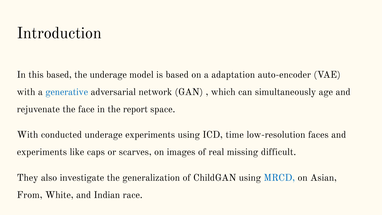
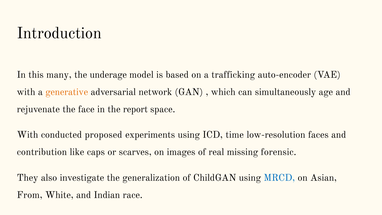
this based: based -> many (59, 75)
adaptation: adaptation -> trafficking (233, 75)
generative colour: blue -> orange (67, 92)
conducted underage: underage -> proposed (104, 135)
experiments: experiments -> contribution (42, 152)
difficult: difficult -> forensic (279, 152)
